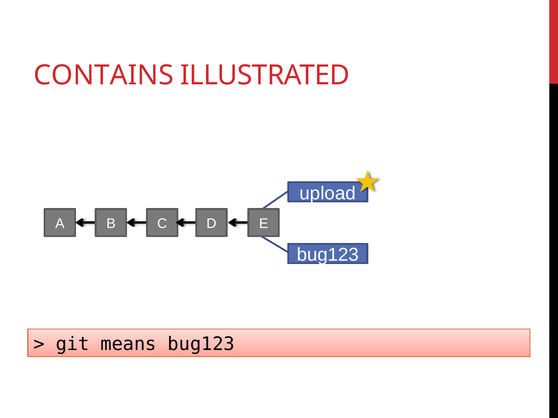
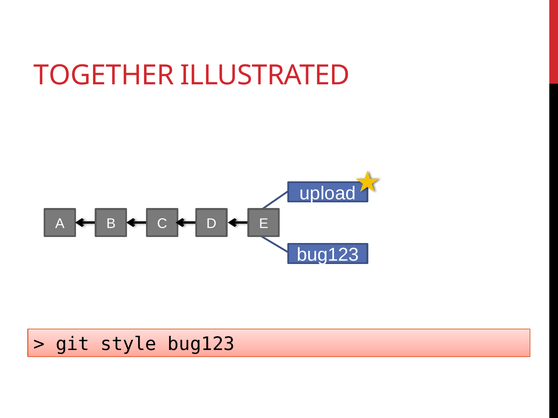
CONTAINS: CONTAINS -> TOGETHER (104, 75)
means: means -> style (129, 345)
